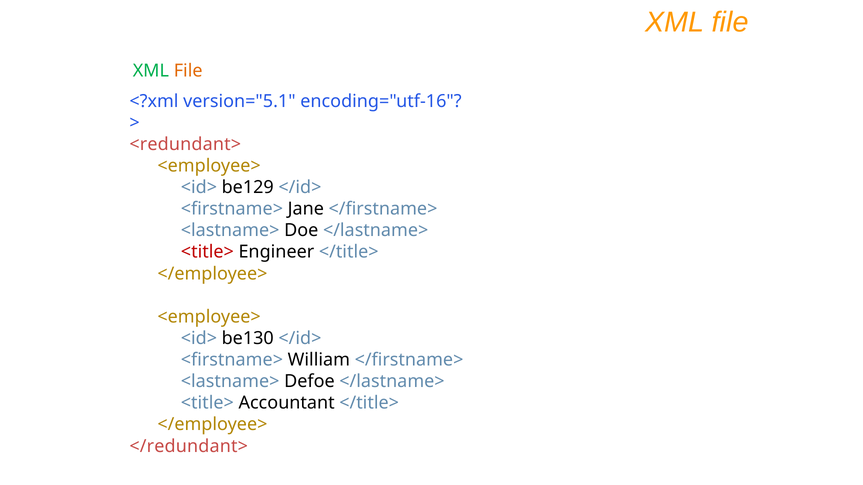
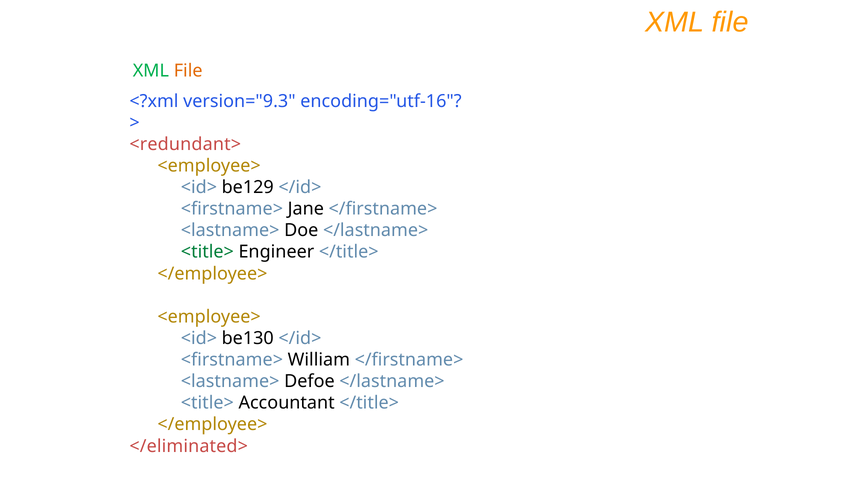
version="5.1: version="5.1 -> version="9.3 (239, 101)
<title> colour: red -> green (207, 252)
</redundant>: </redundant> -> </eliminated> (189, 447)
